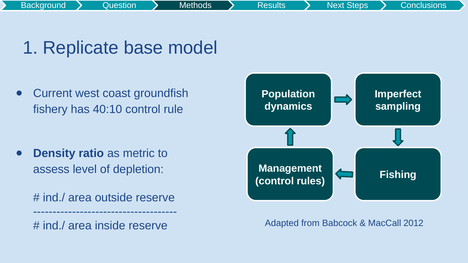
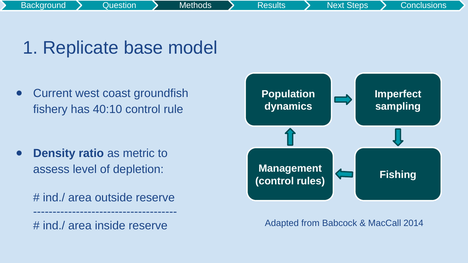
2012: 2012 -> 2014 (413, 223)
